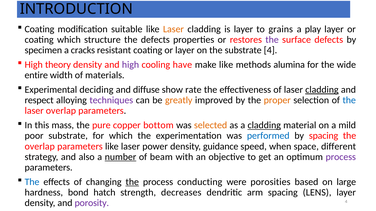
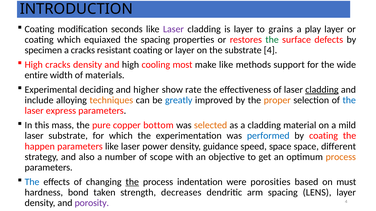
suitable: suitable -> seconds (127, 29)
Laser colour: orange -> purple (173, 29)
structure: structure -> equiaxed (102, 40)
the defects: defects -> spacing (155, 40)
the colour: purple -> green (272, 40)
High theory: theory -> cracks (58, 65)
high colour: purple -> black (130, 65)
have: have -> most (183, 65)
alumina: alumina -> support (289, 65)
diffuse: diffuse -> higher (146, 90)
respect: respect -> include (39, 100)
techniques colour: purple -> orange (111, 100)
greatly colour: orange -> blue (179, 100)
laser overlap: overlap -> express (61, 111)
cladding underline: present -> none (264, 126)
poor: poor -> laser (34, 136)
by spacing: spacing -> coating (324, 136)
overlap: overlap -> happen (40, 147)
speed when: when -> space (280, 147)
number underline: present -> none (121, 157)
beam: beam -> scope (161, 157)
process colour: purple -> orange (341, 157)
conducting: conducting -> indentation (200, 182)
large: large -> must (346, 182)
hatch: hatch -> taken (104, 193)
